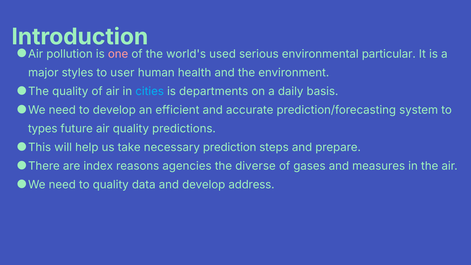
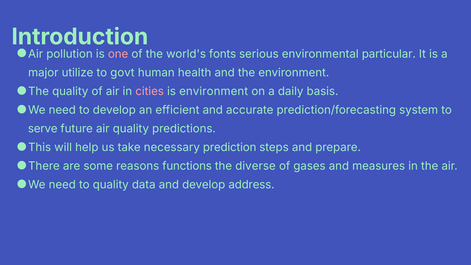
used: used -> fonts (223, 54)
styles: styles -> utilize (78, 73)
user: user -> govt (122, 73)
cities colour: light blue -> pink (150, 91)
is departments: departments -> environment (214, 91)
types: types -> serve (43, 129)
index: index -> some (98, 166)
agencies: agencies -> functions (187, 166)
